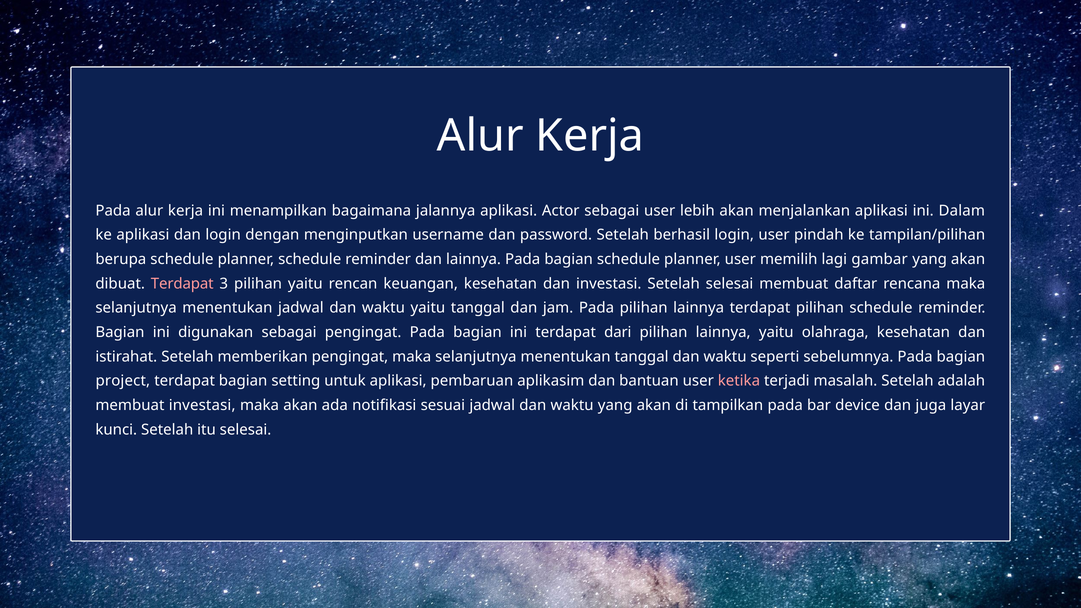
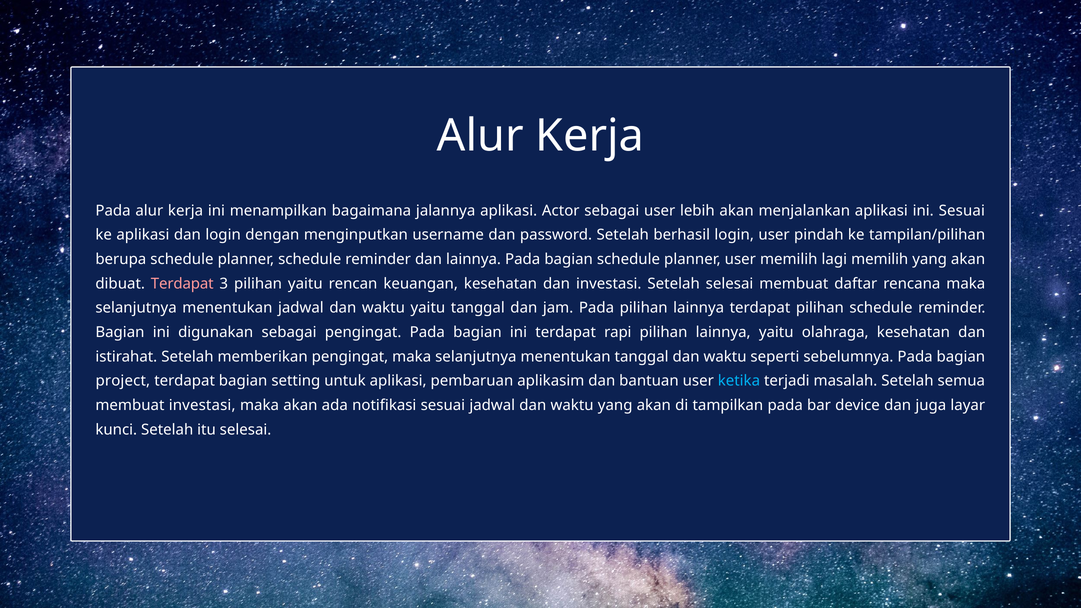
ini Dalam: Dalam -> Sesuai (962, 211)
lagi gambar: gambar -> memilih (880, 259)
dari: dari -> rapi (618, 332)
ketika colour: pink -> light blue (739, 381)
adalah: adalah -> semua (961, 381)
